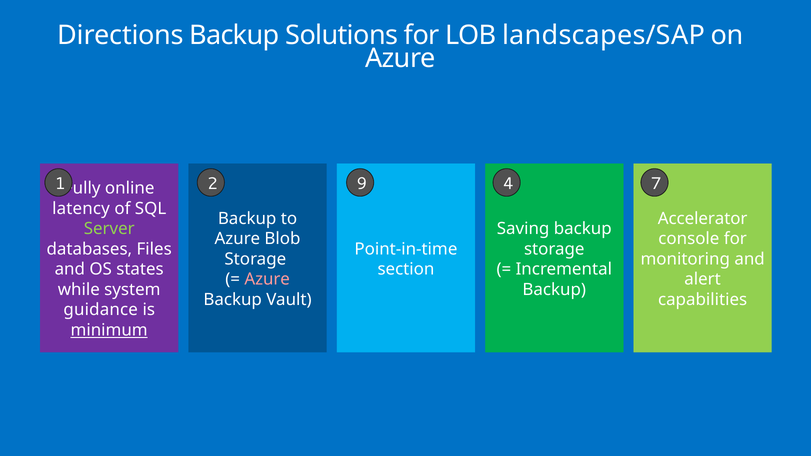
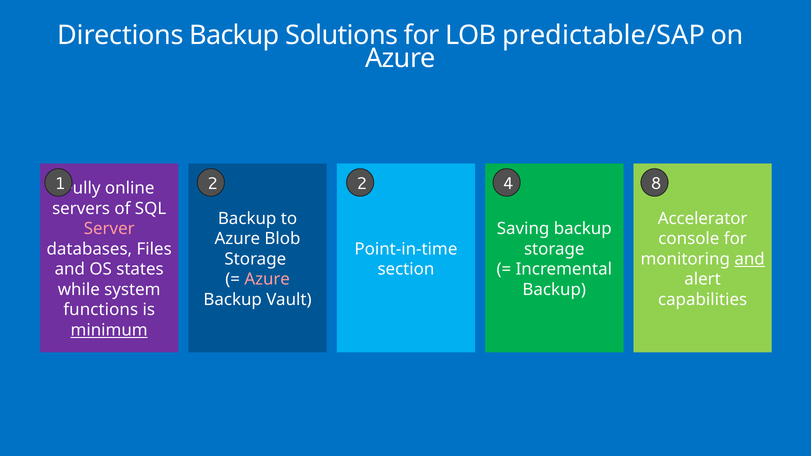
landscapes/SAP: landscapes/SAP -> predictable/SAP (604, 35)
2 9: 9 -> 2 (362, 184)
7: 7 -> 8 (656, 184)
latency: latency -> servers (81, 209)
Server colour: light green -> pink (109, 229)
and underline: none -> present (750, 259)
guidance: guidance -> functions (101, 310)
